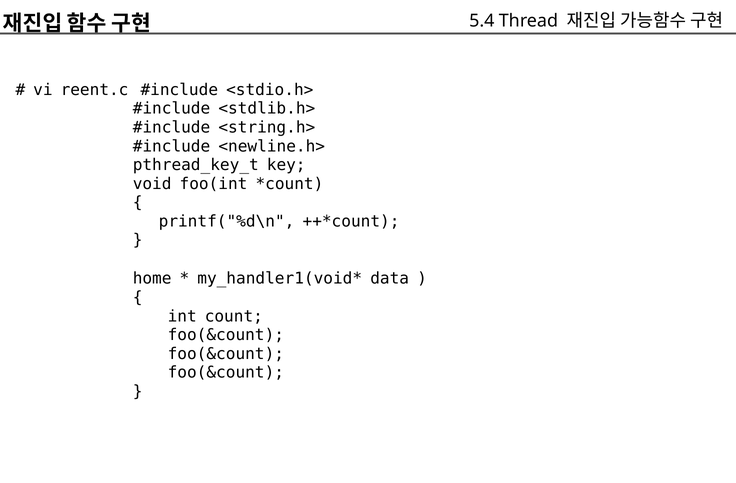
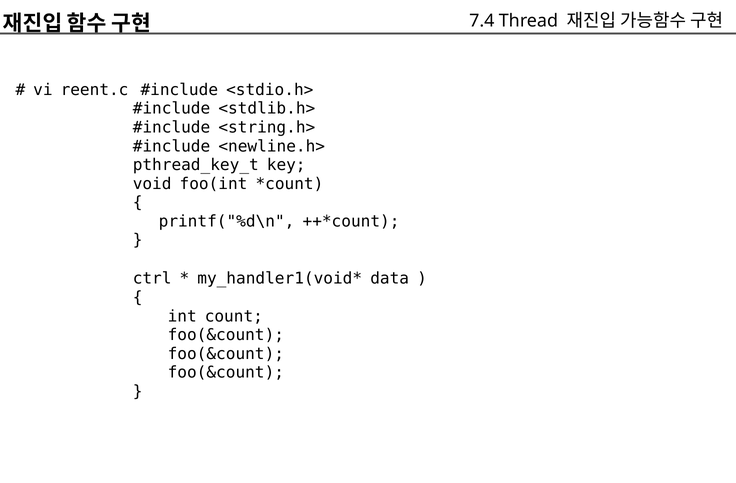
5.4: 5.4 -> 7.4 (482, 21)
home: home -> ctrl (152, 279)
